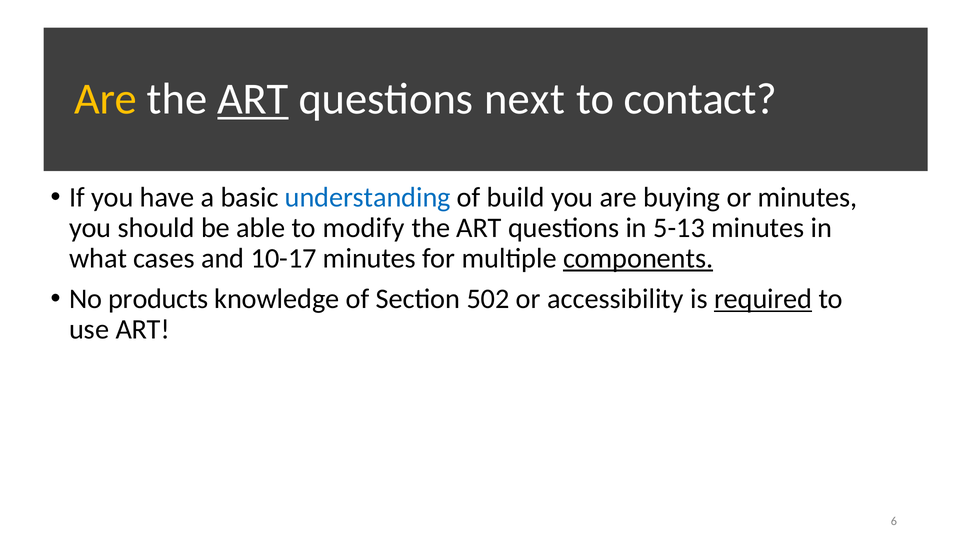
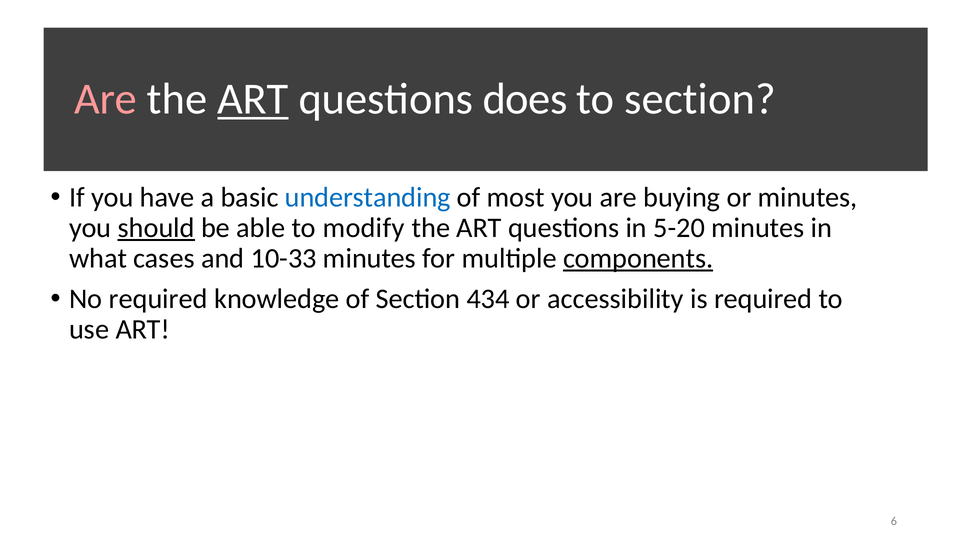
Are colour: yellow -> pink (106, 99)
next: next -> does (525, 99)
to contact: contact -> section (700, 99)
build: build -> most (516, 197)
should underline: none -> present (156, 228)
5-13: 5-13 -> 5-20 (679, 228)
10-17: 10-17 -> 10-33 (284, 258)
No products: products -> required (158, 299)
502: 502 -> 434 (488, 299)
required underline: present -> none (763, 299)
